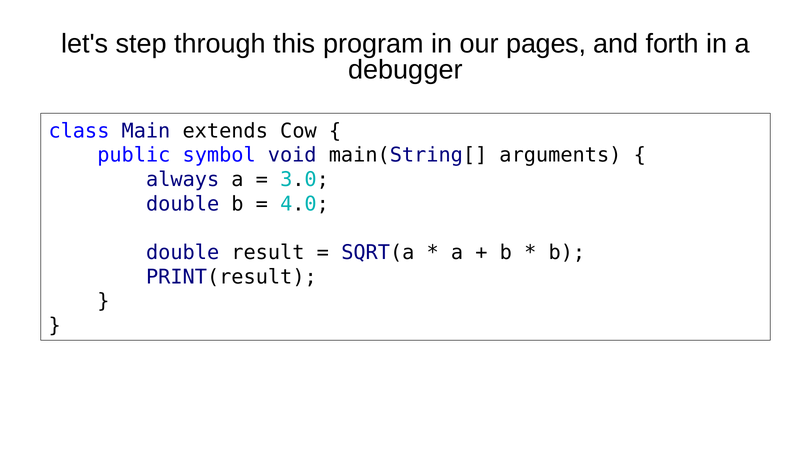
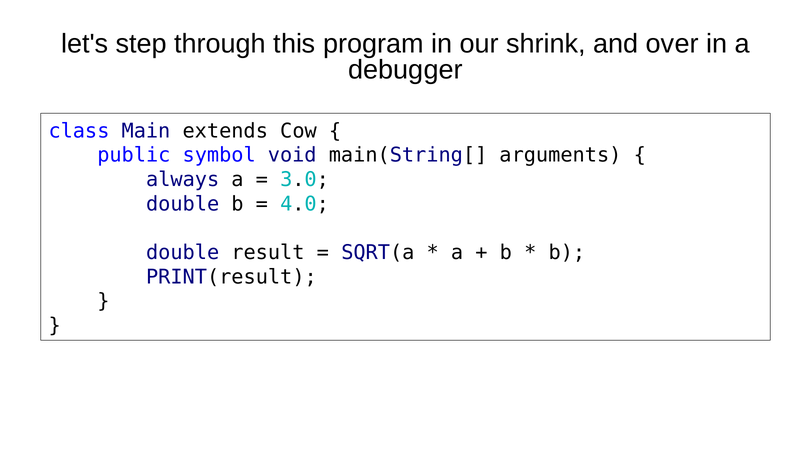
pages: pages -> shrink (546, 44)
forth: forth -> over (672, 44)
